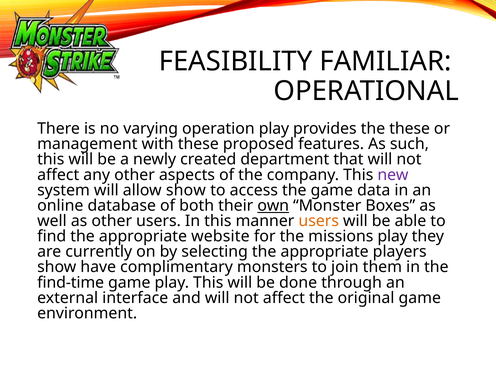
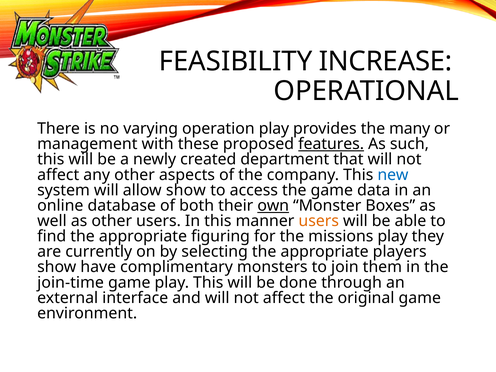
FAMILIAR: FAMILIAR -> INCREASE (386, 61)
the these: these -> many (410, 129)
features underline: none -> present (331, 144)
new colour: purple -> blue (393, 175)
website: website -> figuring (221, 236)
find-time: find-time -> join-time (71, 282)
